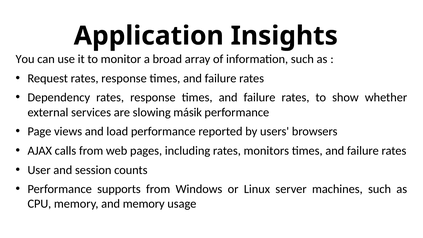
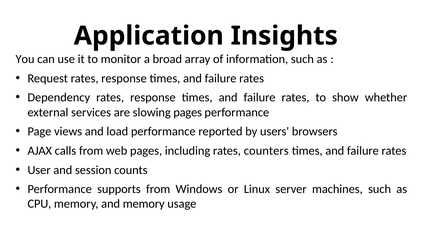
slowing másik: másik -> pages (188, 112)
monitors: monitors -> counters (266, 151)
